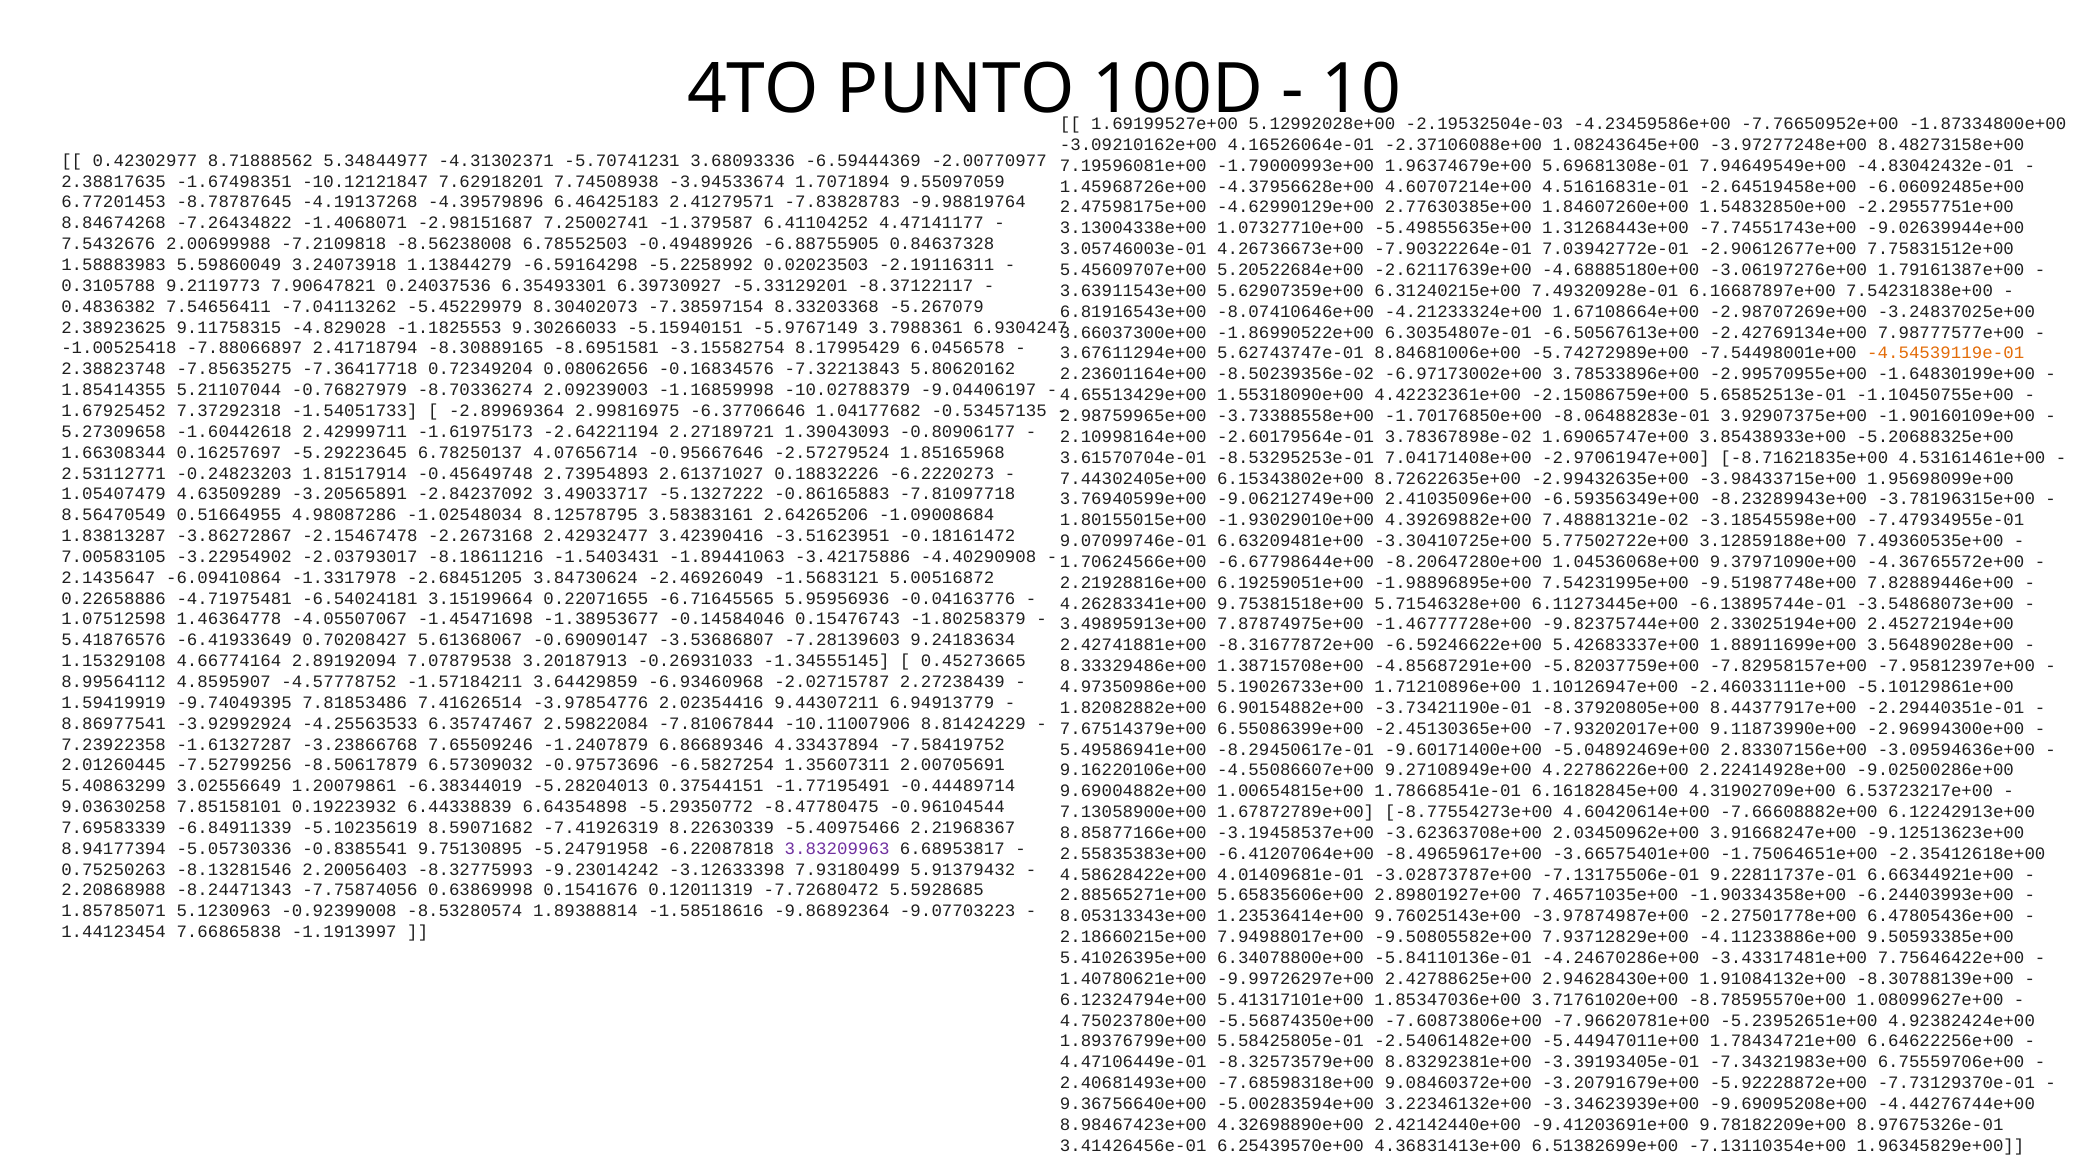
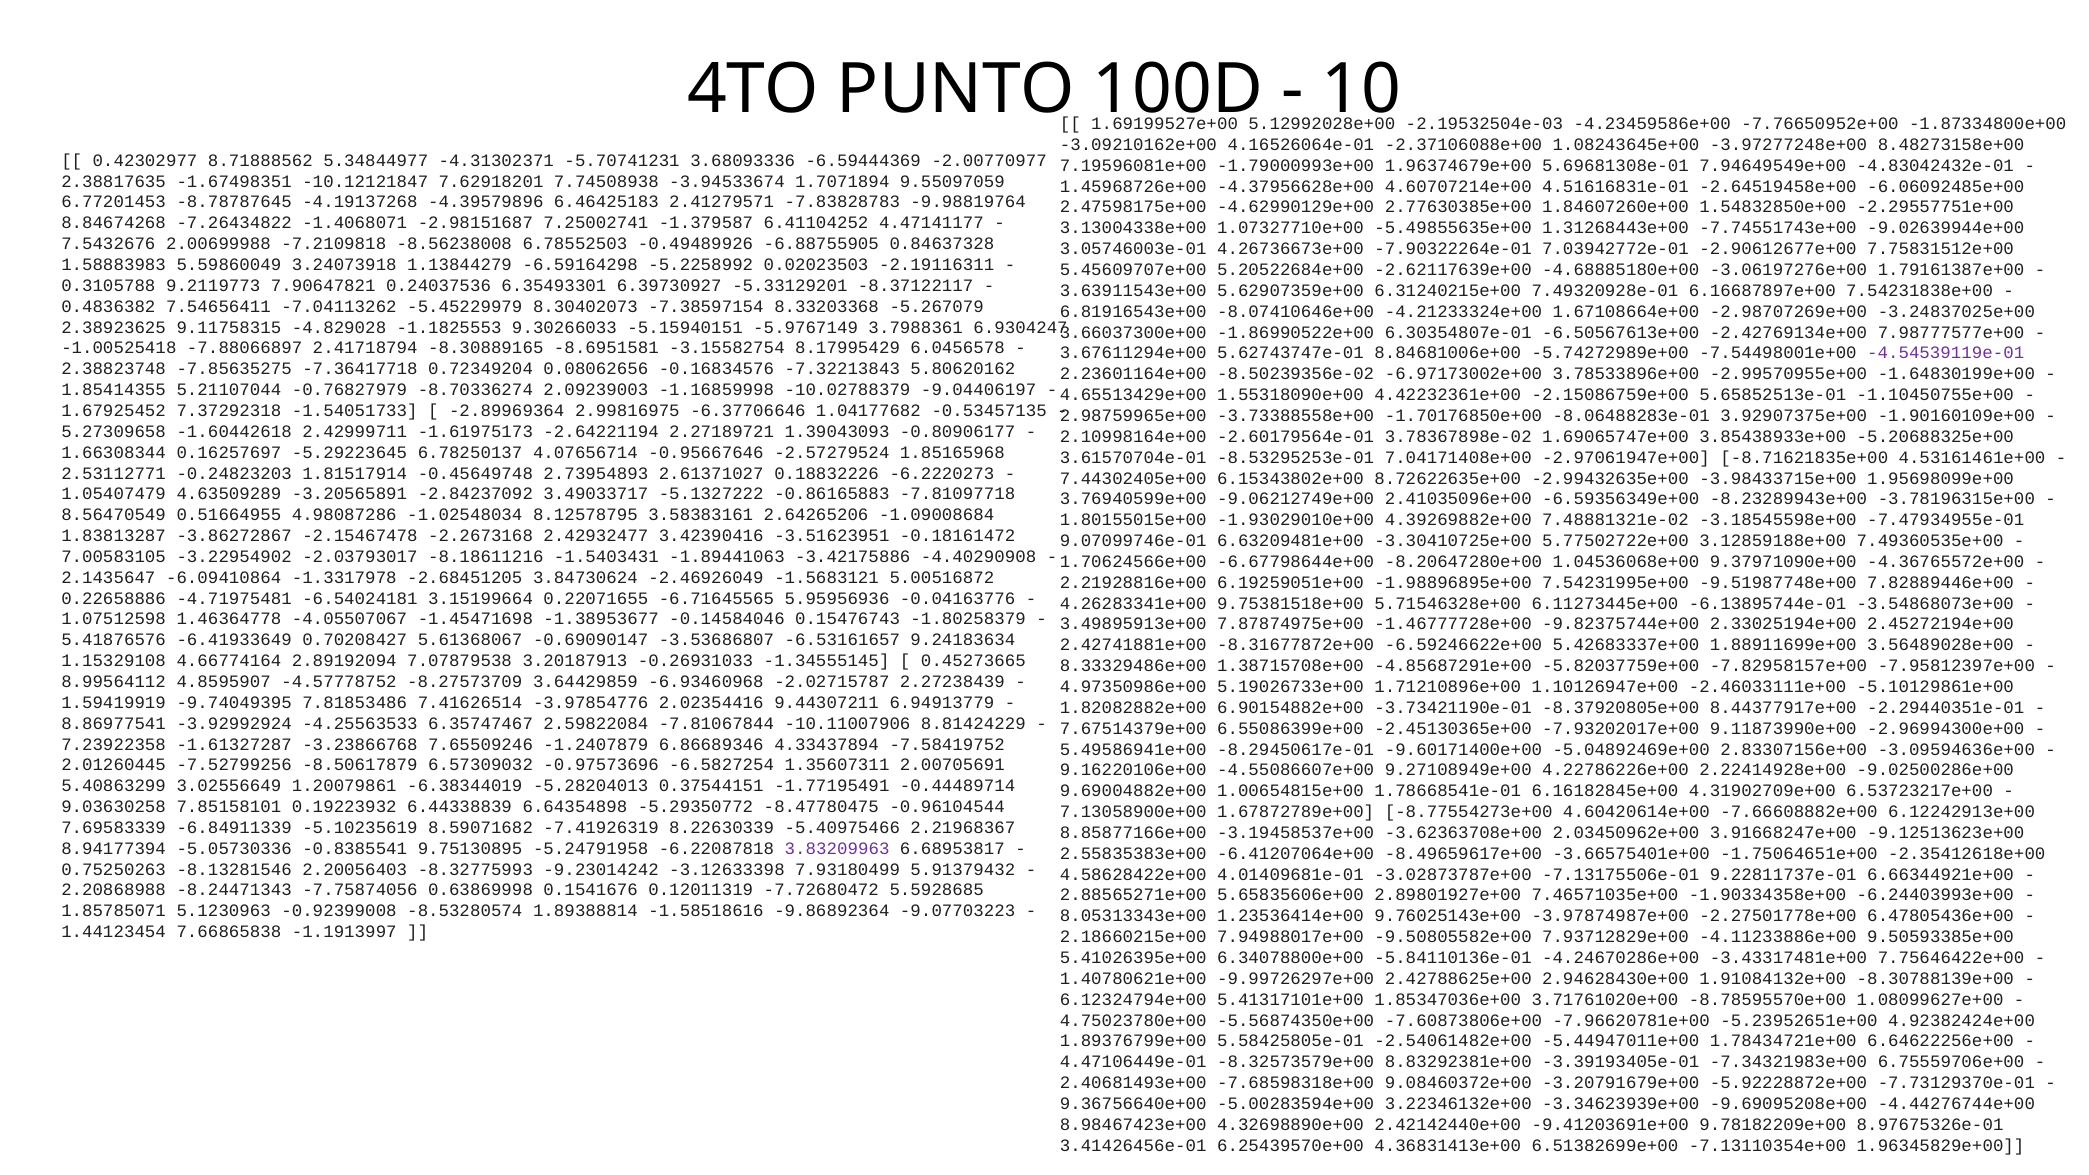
-4.54539119e-01 colour: orange -> purple (1946, 353)
-7.28139603: -7.28139603 -> -6.53161657 (842, 640)
-1.57184211: -1.57184211 -> -8.27573709 (465, 682)
